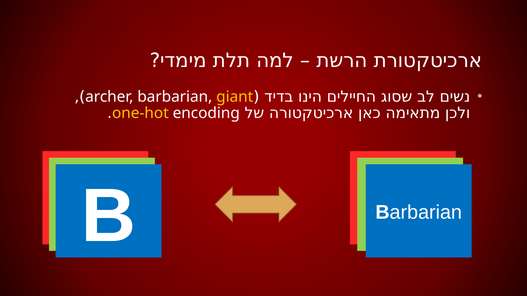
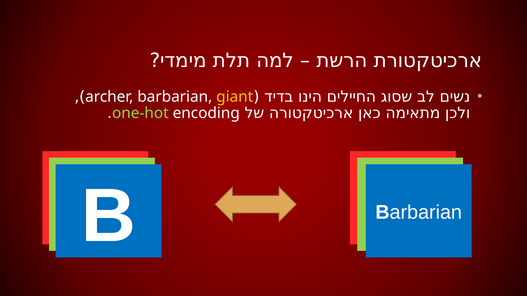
one-hot colour: yellow -> light green (140, 113)
